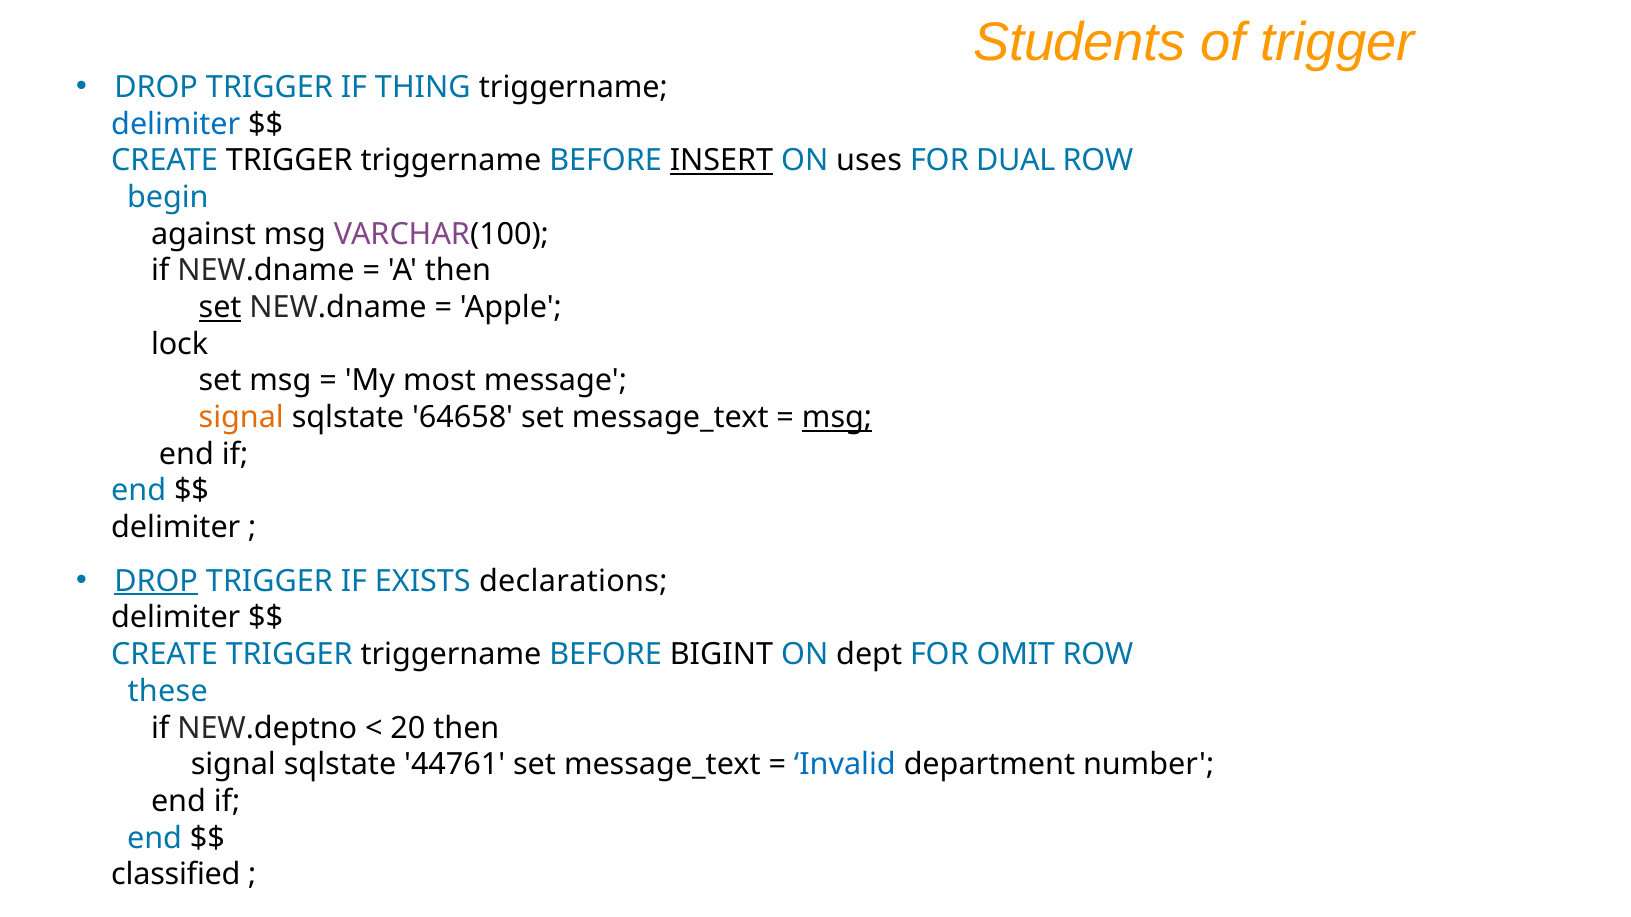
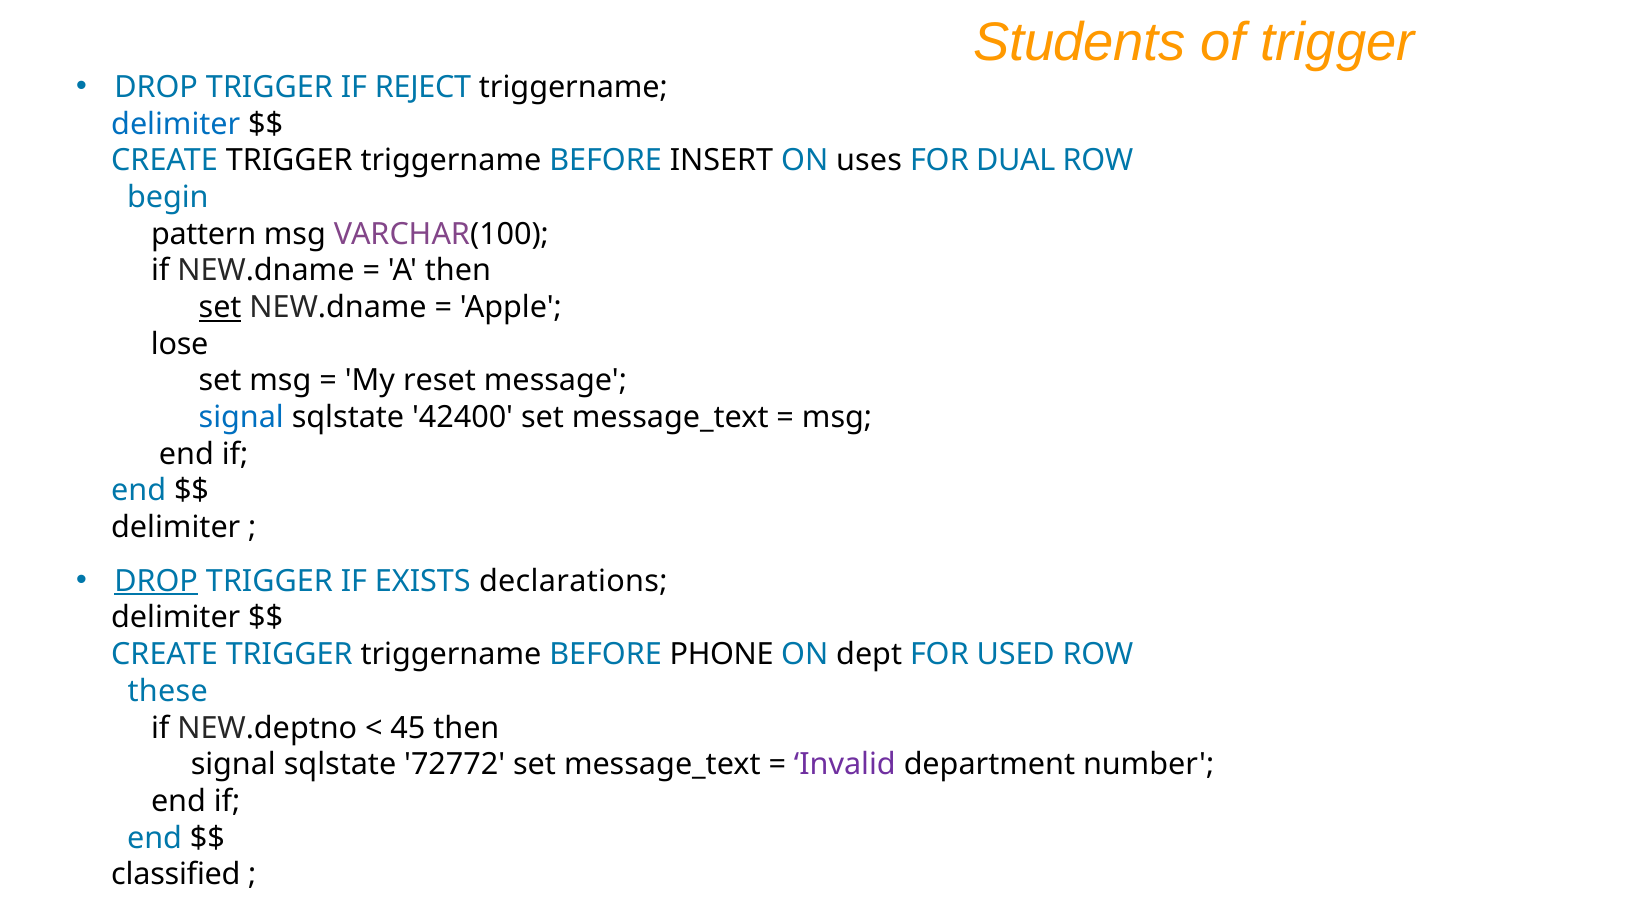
THING: THING -> REJECT (423, 87)
INSERT underline: present -> none (721, 161)
against: against -> pattern (204, 234)
lock: lock -> lose (180, 344)
most: most -> reset (440, 381)
signal colour: orange -> blue (241, 418)
64658: 64658 -> 42400 (463, 418)
msg underline: present -> none (837, 418)
BIGINT: BIGINT -> PHONE (722, 655)
OMIT: OMIT -> USED (1016, 655)
20: 20 -> 45 (408, 728)
44761: 44761 -> 72772 (455, 765)
Invalid colour: blue -> purple (845, 765)
